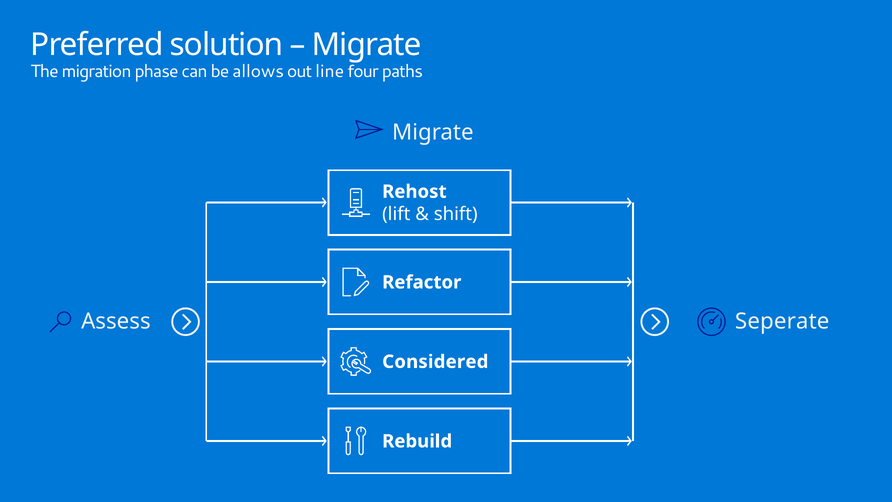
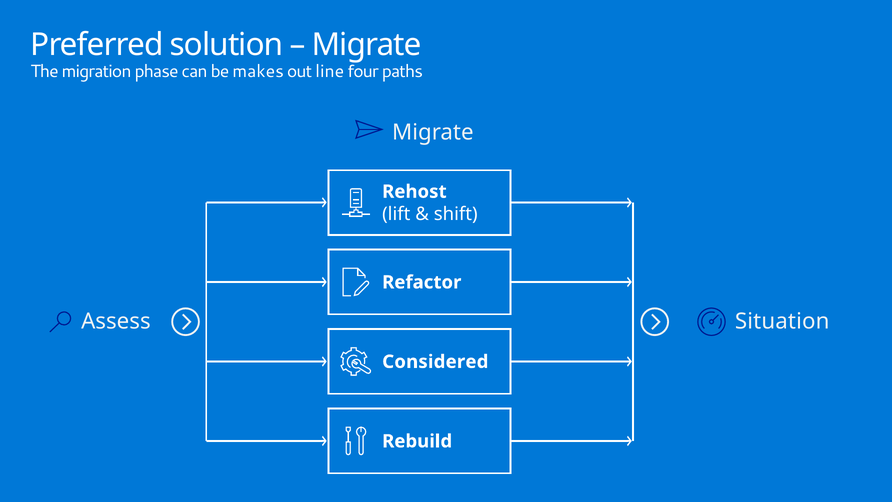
allows: allows -> makes (258, 71)
Seperate: Seperate -> Situation (782, 321)
